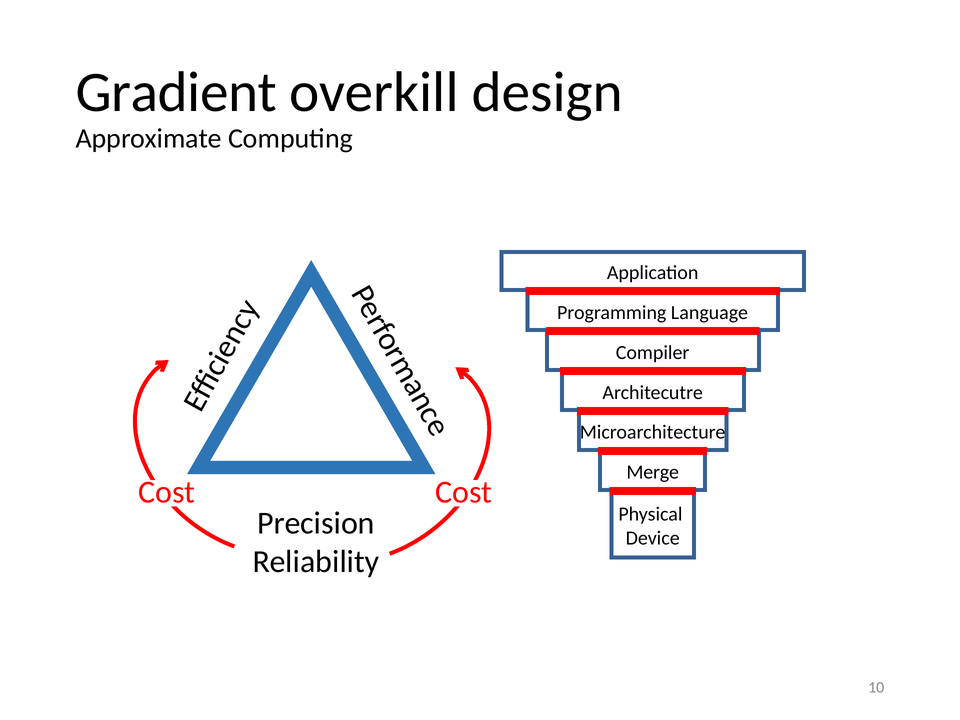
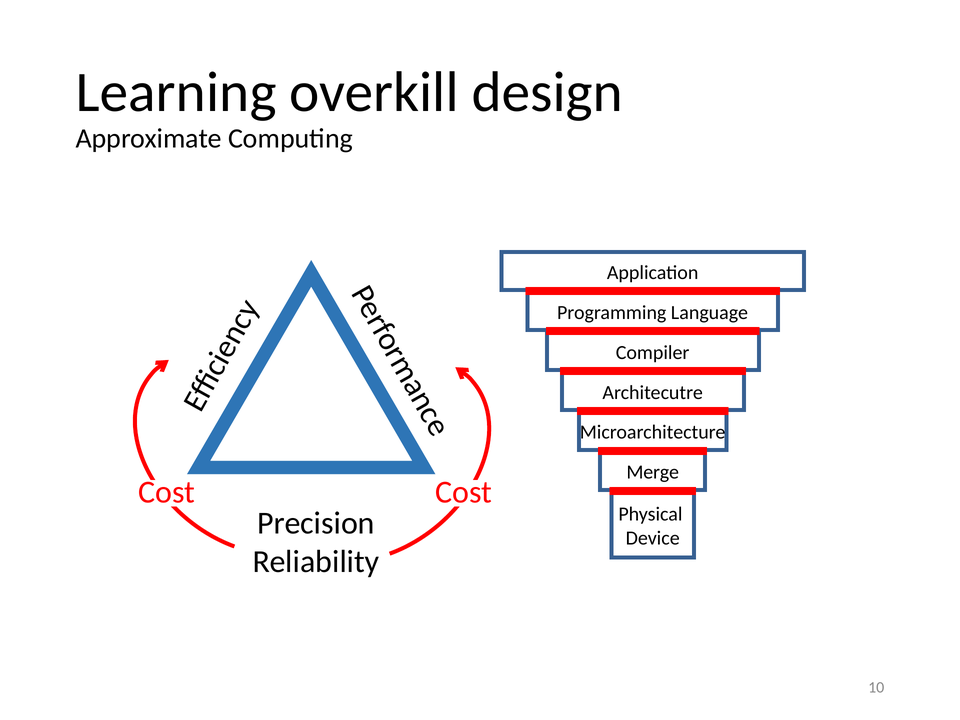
Gradient: Gradient -> Learning (176, 92)
